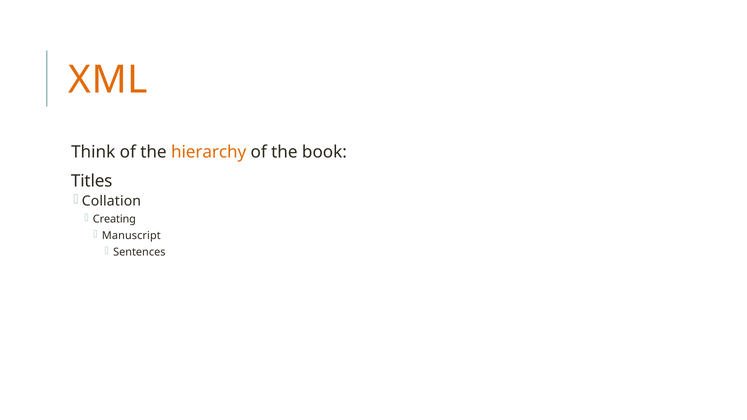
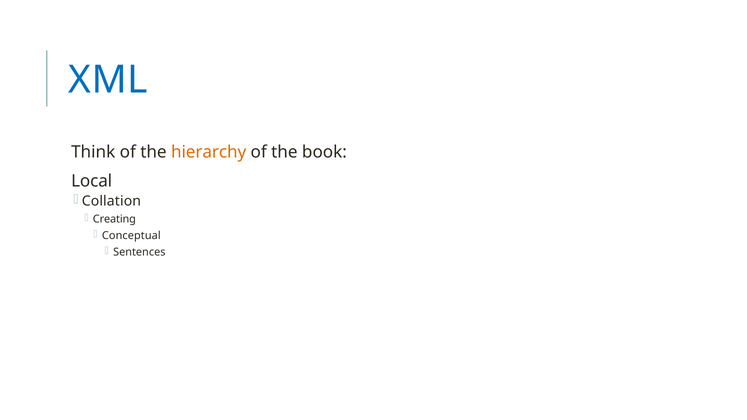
XML colour: orange -> blue (108, 80)
Titles: Titles -> Local (92, 181)
Manuscript: Manuscript -> Conceptual (131, 236)
